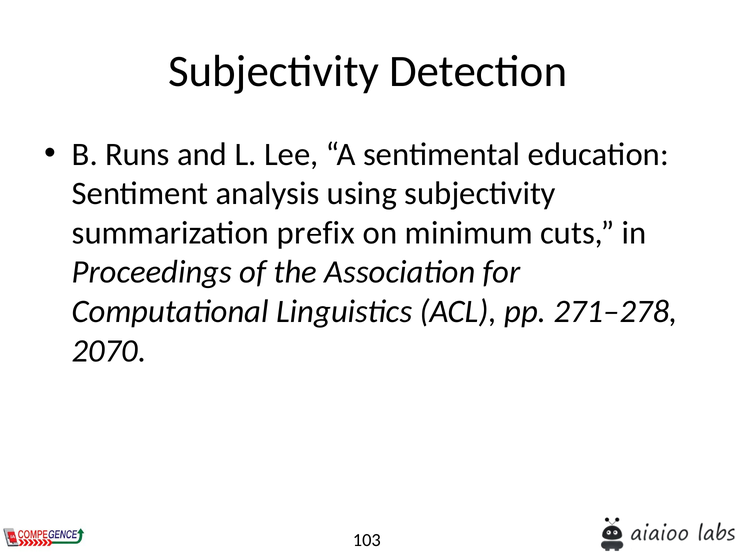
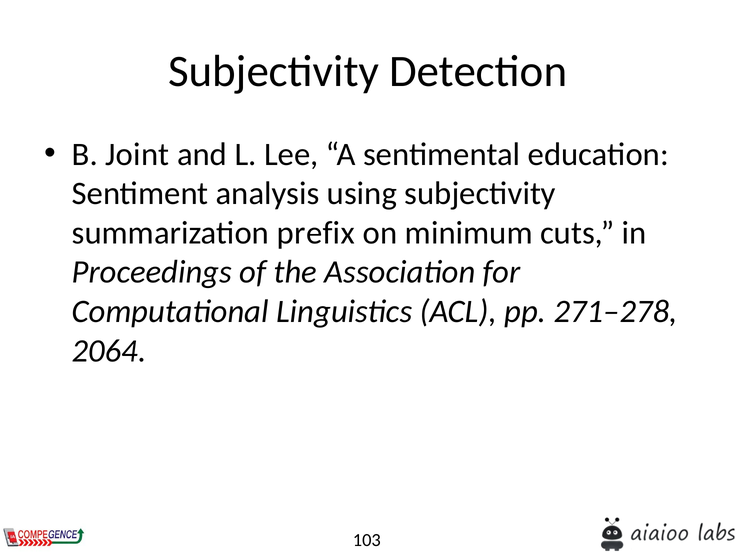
Runs: Runs -> Joint (137, 154)
2070: 2070 -> 2064 (109, 351)
